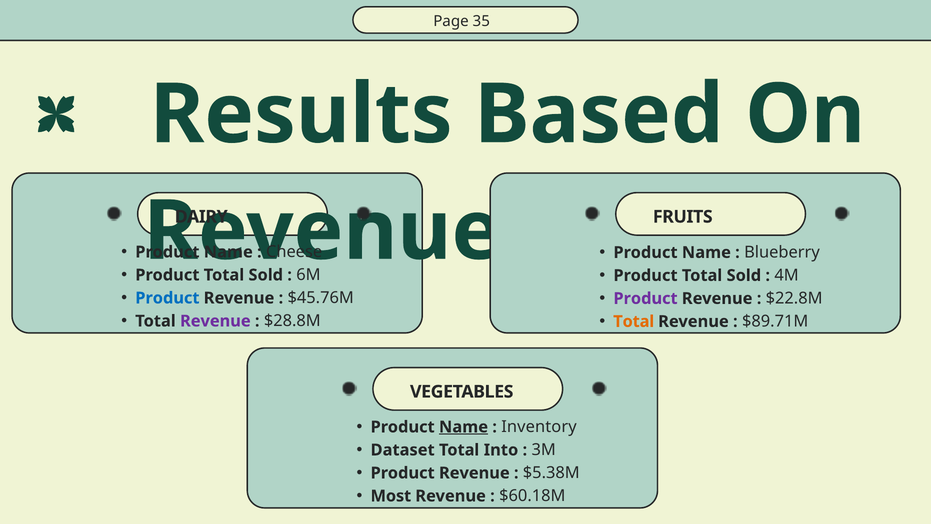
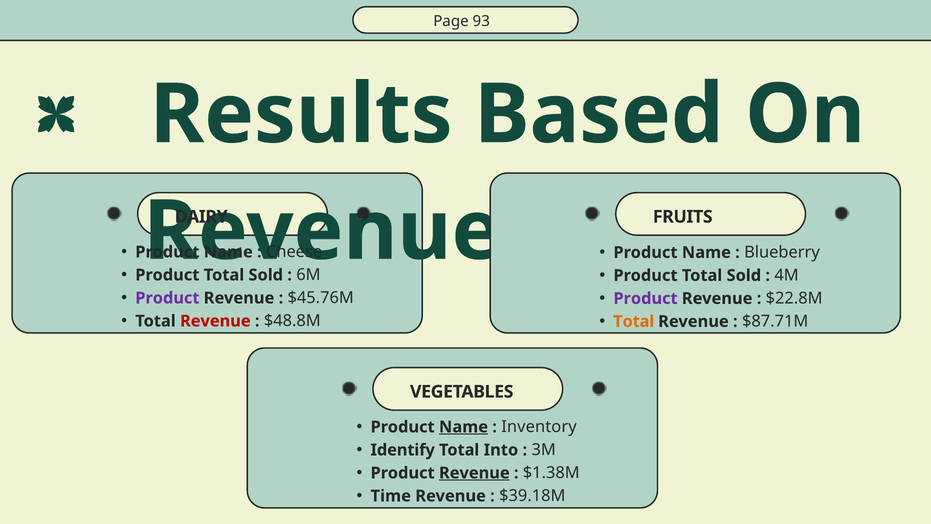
35: 35 -> 93 (481, 21)
Product colour: blue -> purple (167, 298)
Revenue colour: purple -> red (215, 321)
$28.8M: $28.8M -> $48.8M (292, 321)
$89.71M: $89.71M -> $87.71M (775, 321)
Dataset: Dataset -> Identify (403, 450)
Revenue underline: none -> present (474, 473)
$5.38M: $5.38M -> $1.38M (551, 473)
Most: Most -> Time (391, 496)
$60.18M: $60.18M -> $39.18M (532, 496)
